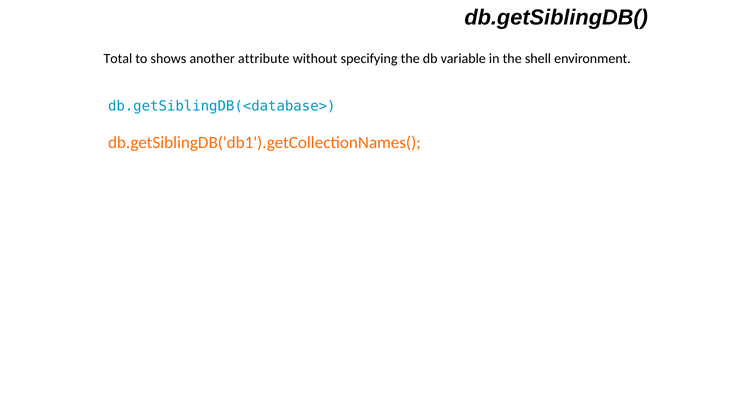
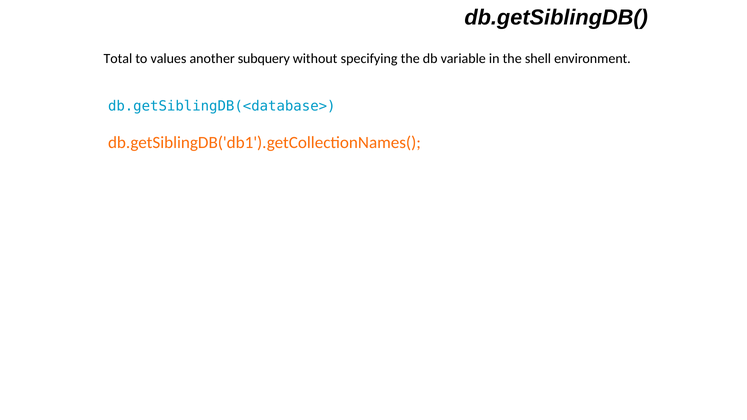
shows: shows -> values (168, 59)
attribute: attribute -> subquery (264, 59)
